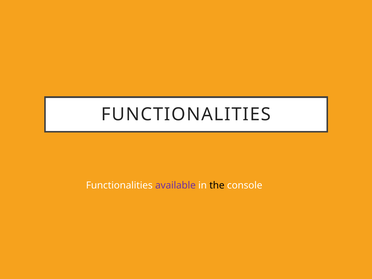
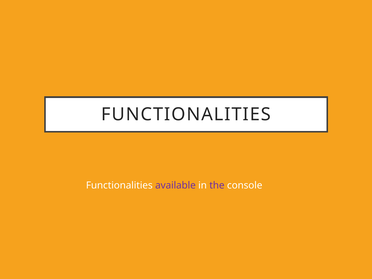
the colour: black -> purple (217, 186)
